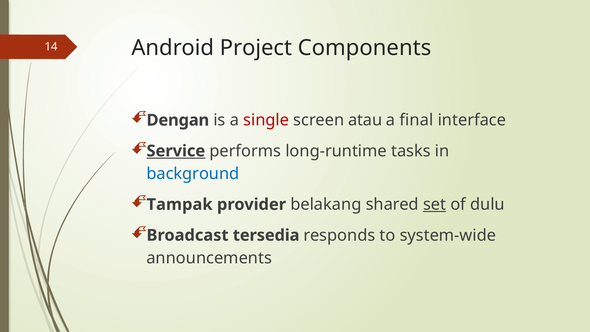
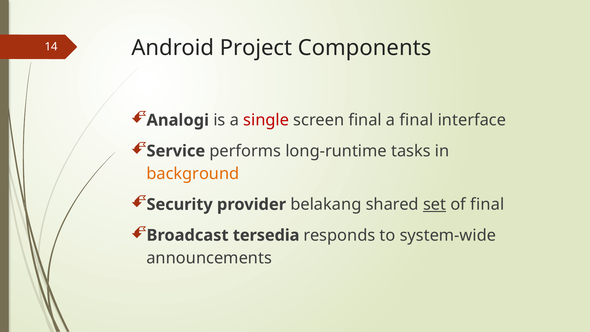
Dengan: Dengan -> Analogi (178, 120)
screen atau: atau -> final (365, 120)
Service underline: present -> none (176, 151)
background colour: blue -> orange (193, 174)
Tampak: Tampak -> Security (180, 204)
of dulu: dulu -> final (487, 204)
